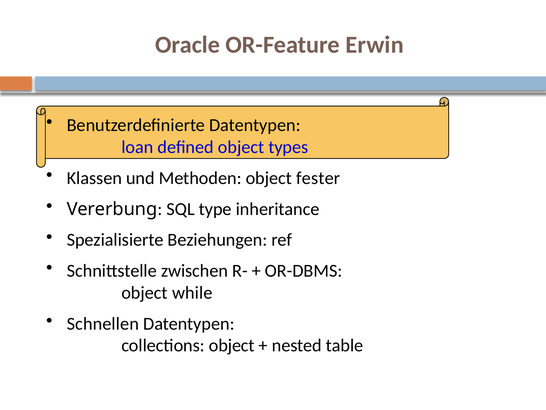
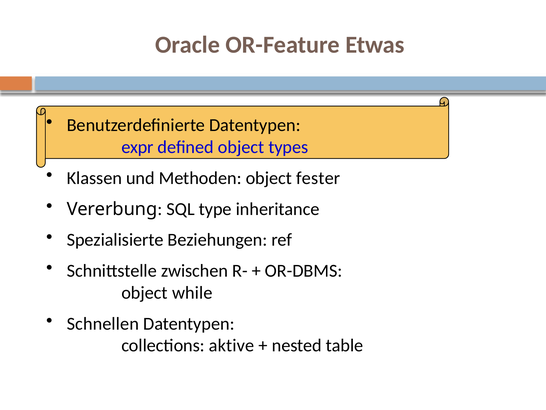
Erwin: Erwin -> Etwas (375, 45)
loan: loan -> expr (138, 147)
collections object: object -> aktive (232, 345)
